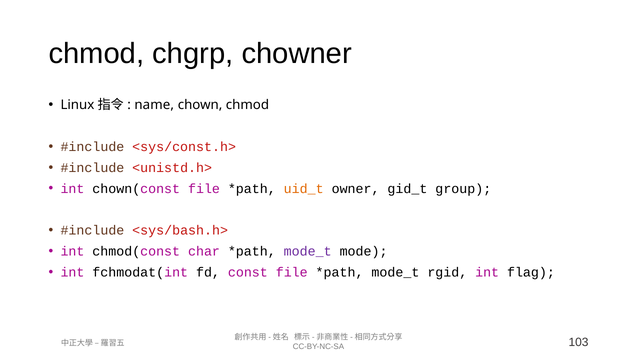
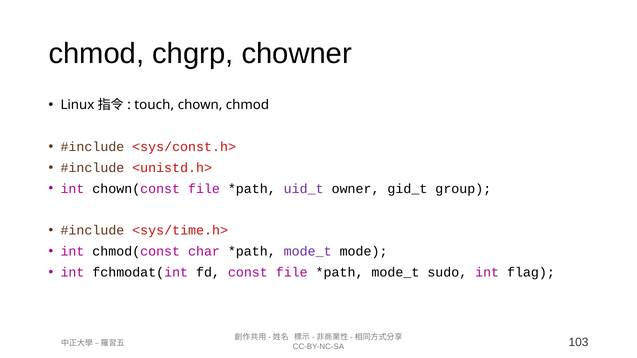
name: name -> touch (154, 105)
uid_t colour: orange -> purple (304, 189)
<sys/bash.h>: <sys/bash.h> -> <sys/time.h> (180, 231)
rgid: rgid -> sudo (447, 273)
